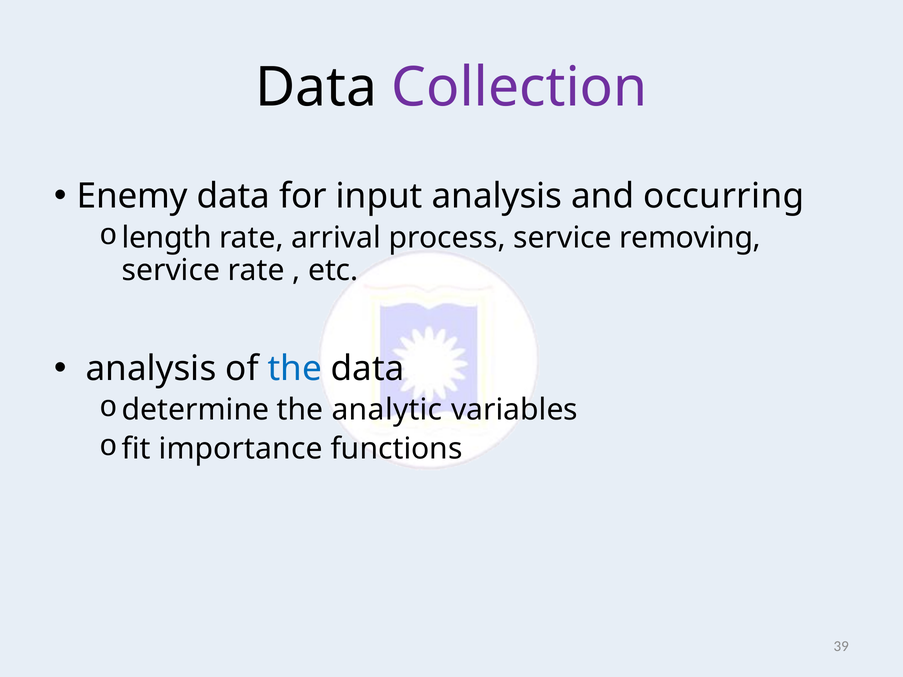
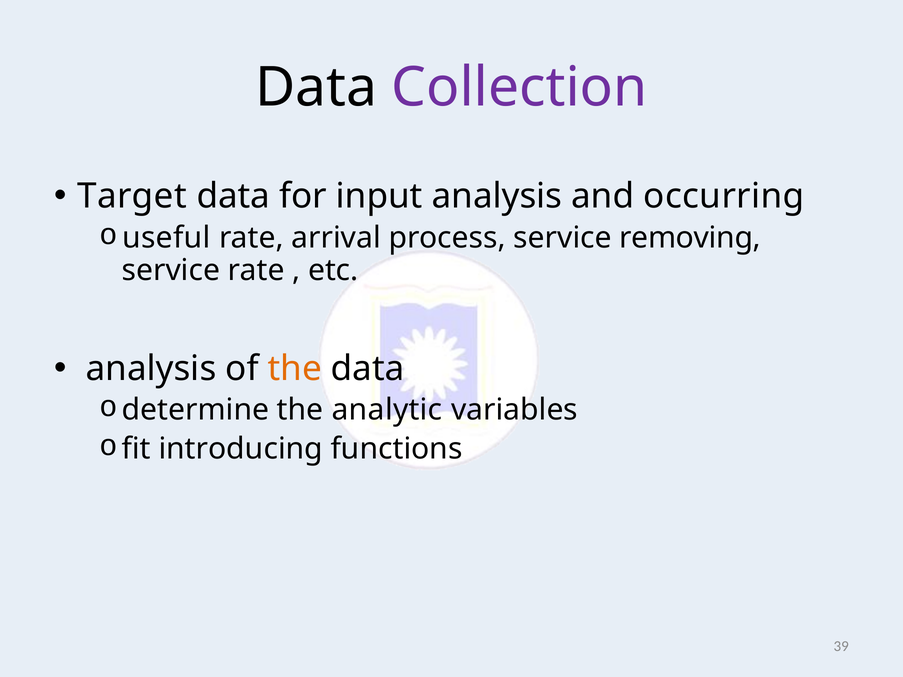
Enemy: Enemy -> Target (132, 196)
length: length -> useful (166, 238)
the colour: blue -> orange (295, 369)
importance: importance -> introducing (241, 449)
